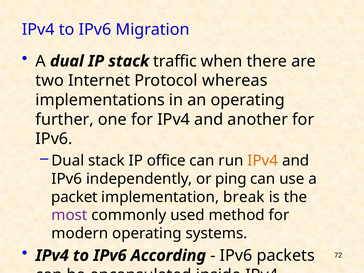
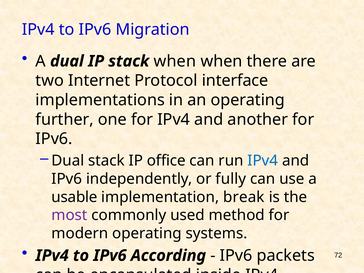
stack traffic: traffic -> when (175, 61)
whereas: whereas -> interface (235, 81)
IPv4 colour: orange -> blue (263, 161)
ping: ping -> fully (231, 179)
packet: packet -> usable (74, 197)
